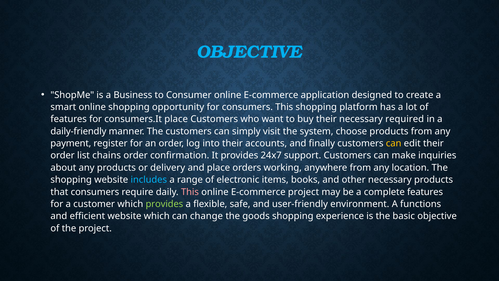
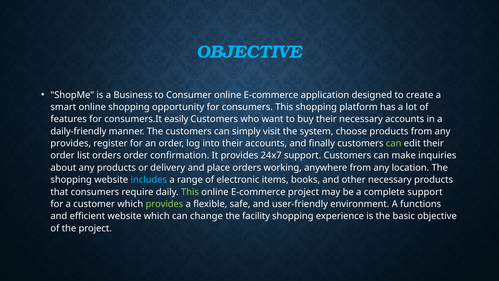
consumers.It place: place -> easily (176, 119)
necessary required: required -> accounts (405, 119)
payment: payment -> provides (71, 143)
can colour: yellow -> light green (394, 143)
list chains: chains -> orders (107, 155)
This colour: pink -> light green (190, 192)
complete features: features -> support (425, 192)
goods: goods -> facility (256, 216)
